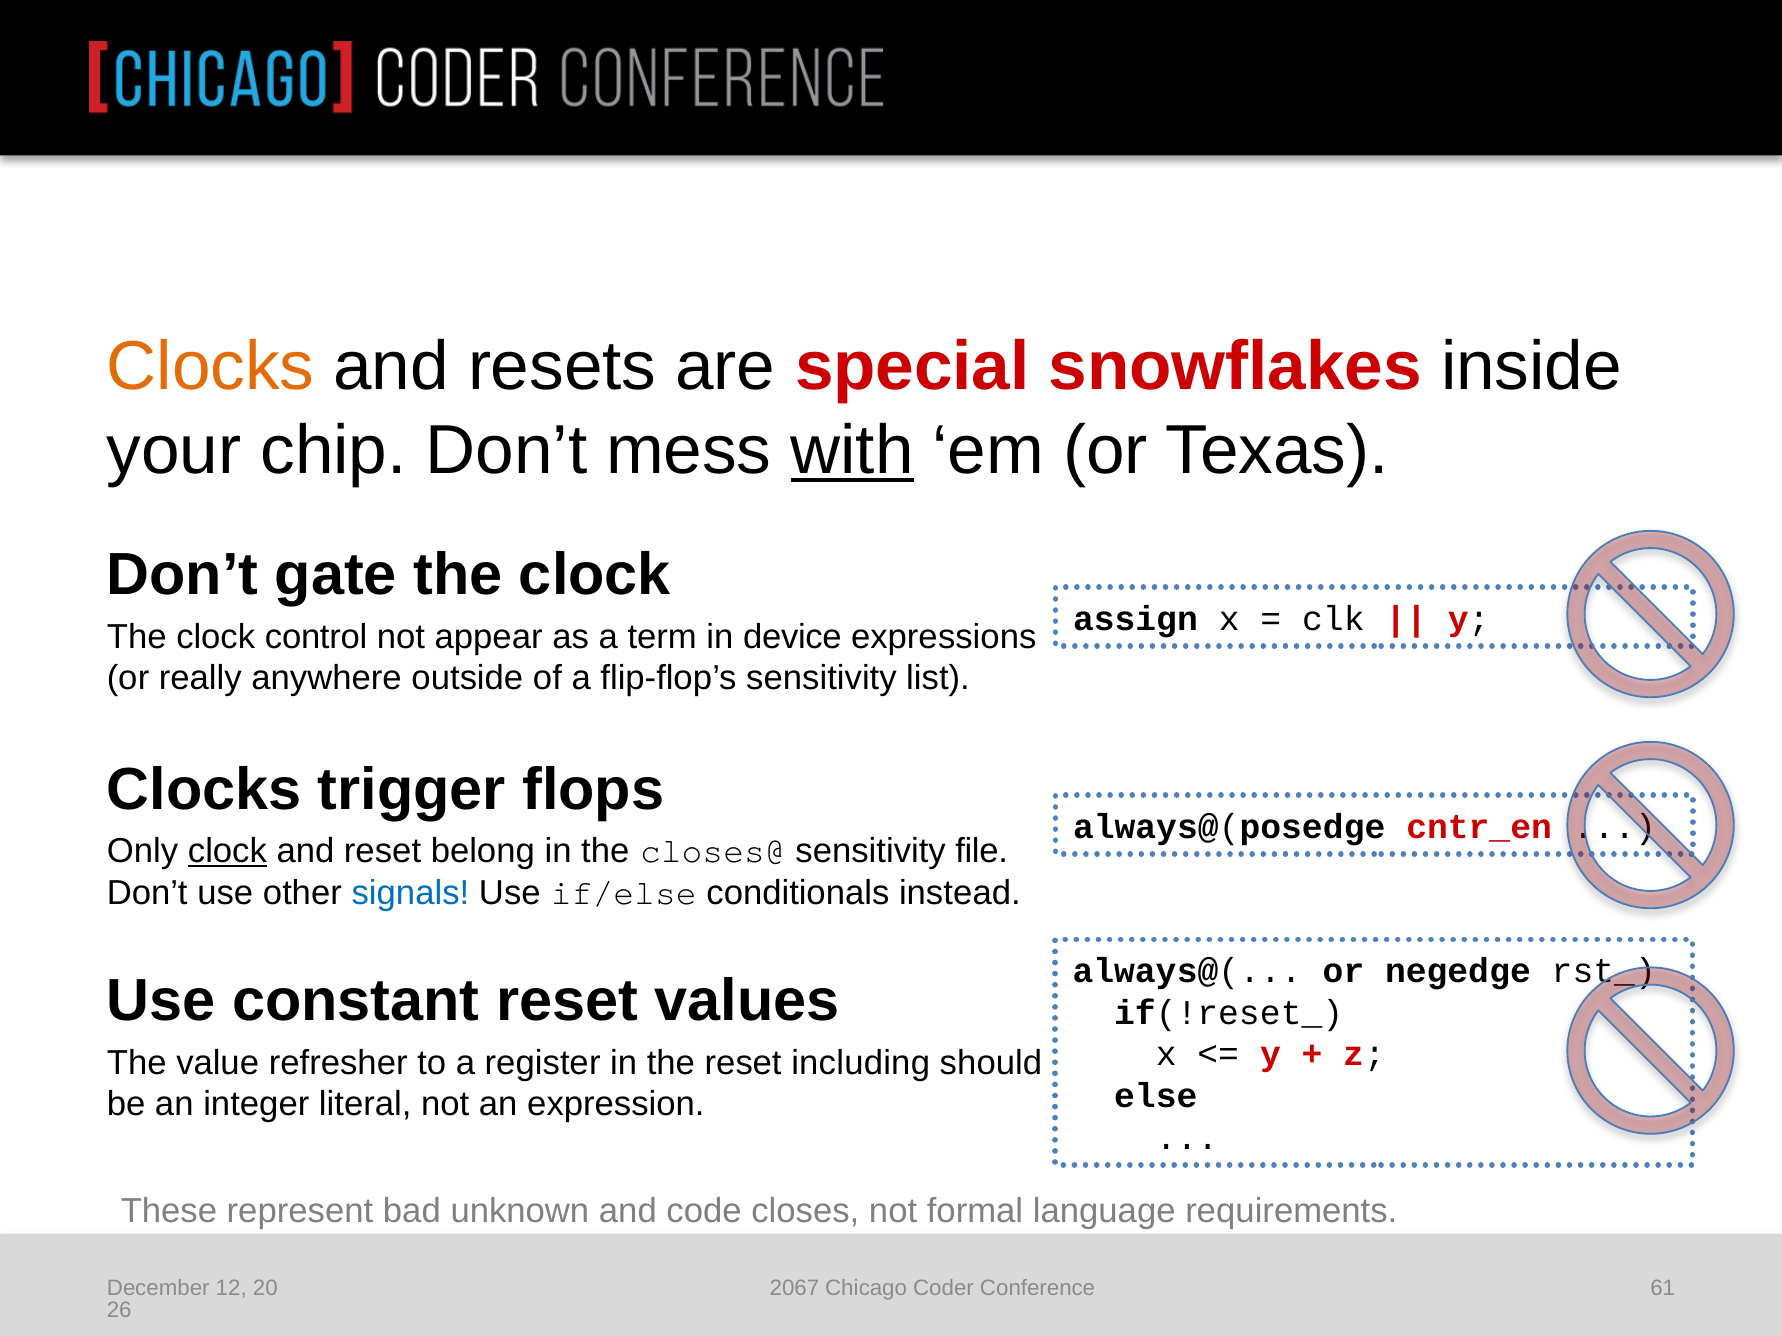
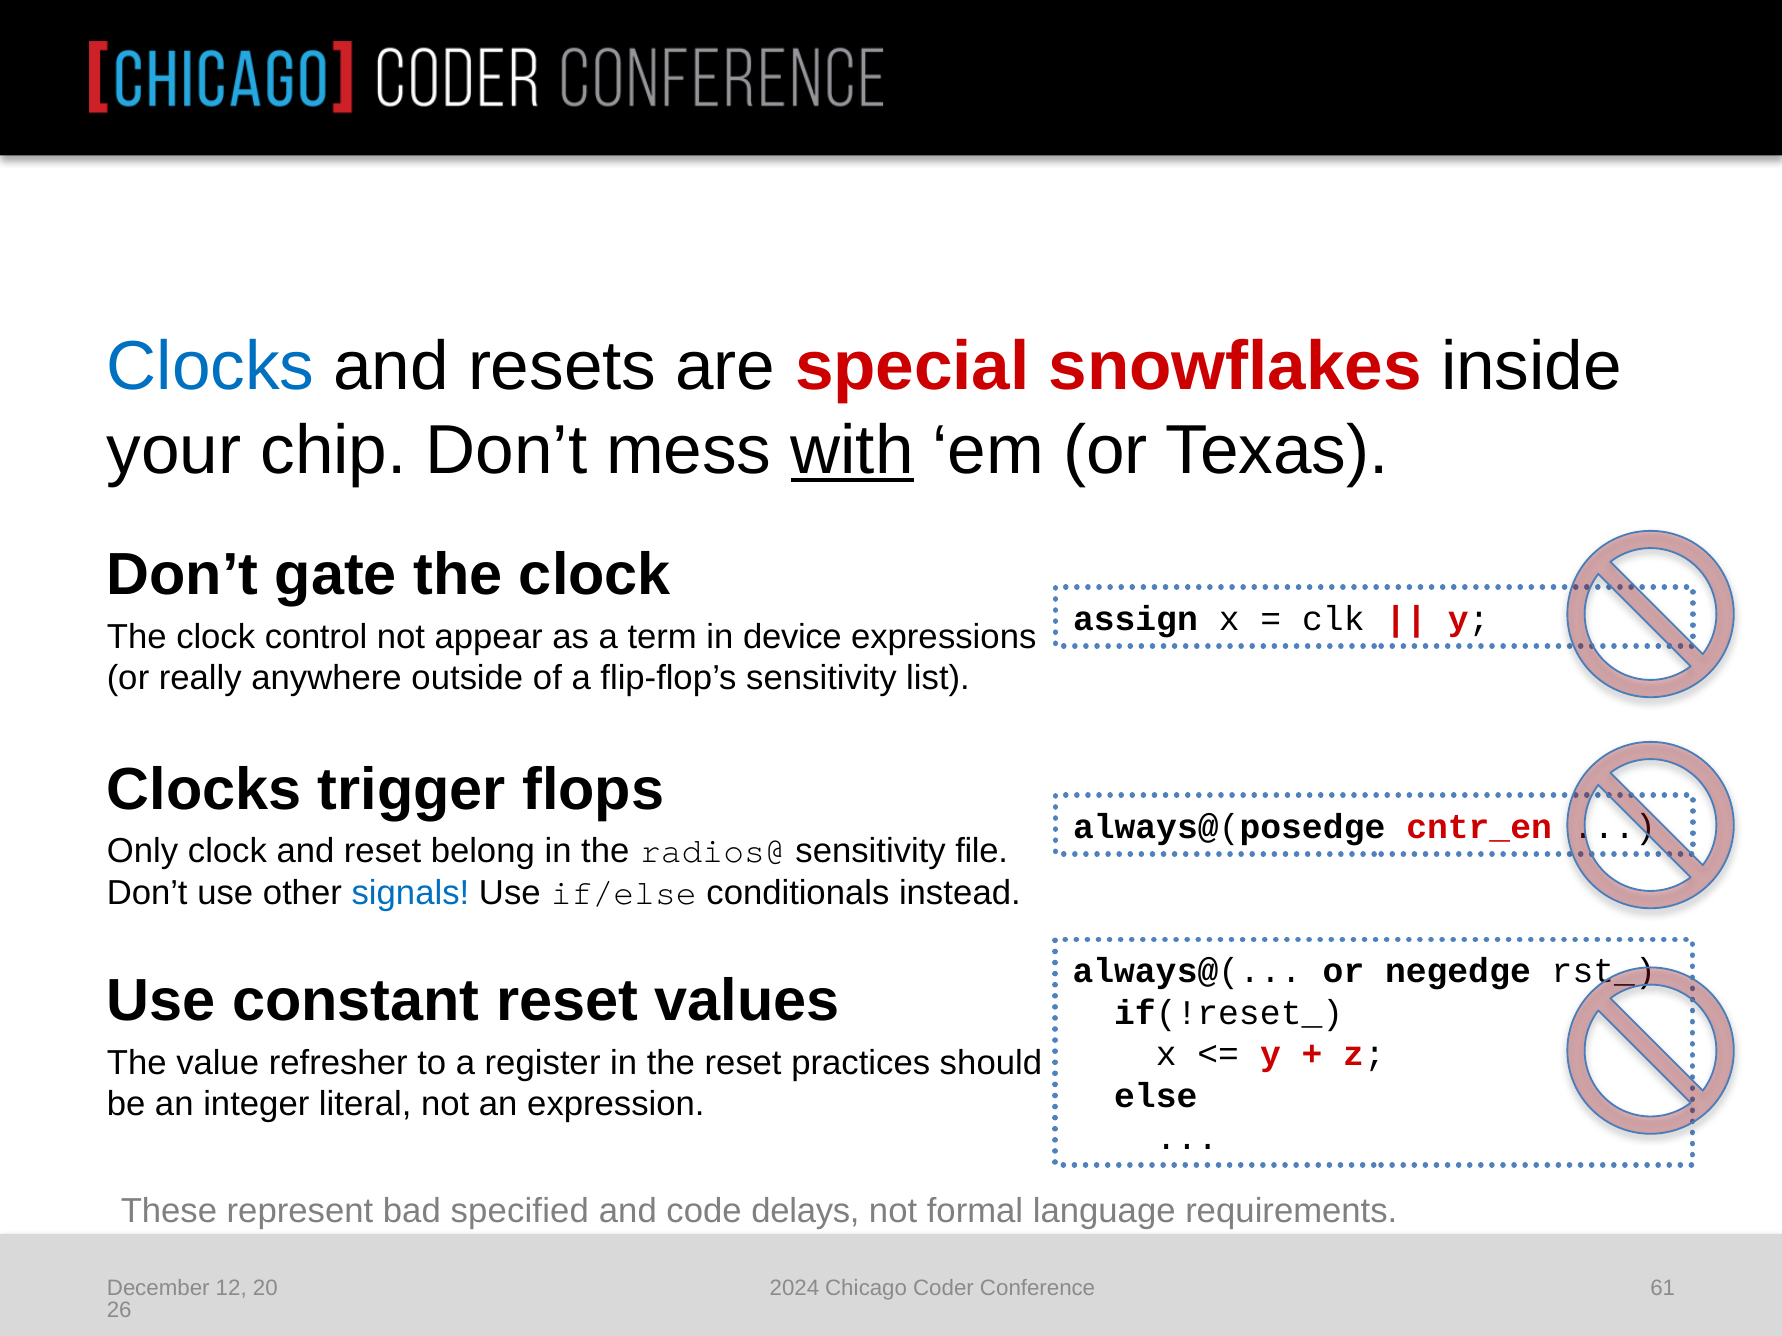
Clocks colour: orange -> blue (211, 367)
clock underline: present -> none (227, 852)
closes@: closes@ -> radios@ (713, 852)
including: including -> practices (861, 1063)
unknown: unknown -> specified (520, 1211)
closes: closes -> delays (805, 1211)
2067: 2067 -> 2024 (794, 1289)
